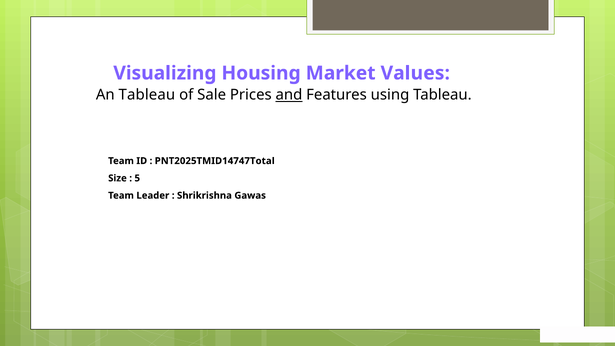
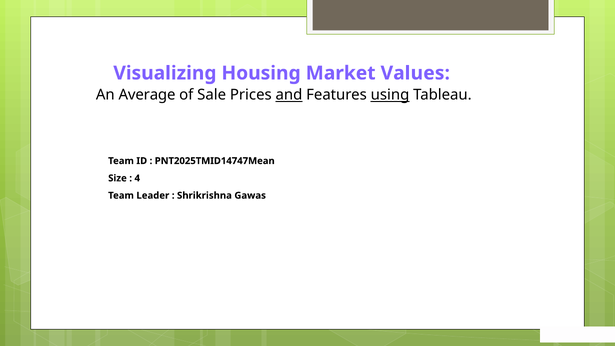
An Tableau: Tableau -> Average (147, 95)
using underline: none -> present (390, 95)
PNT2025TMID14747Total: PNT2025TMID14747Total -> PNT2025TMID14747Mean (215, 161)
5: 5 -> 4 (137, 178)
